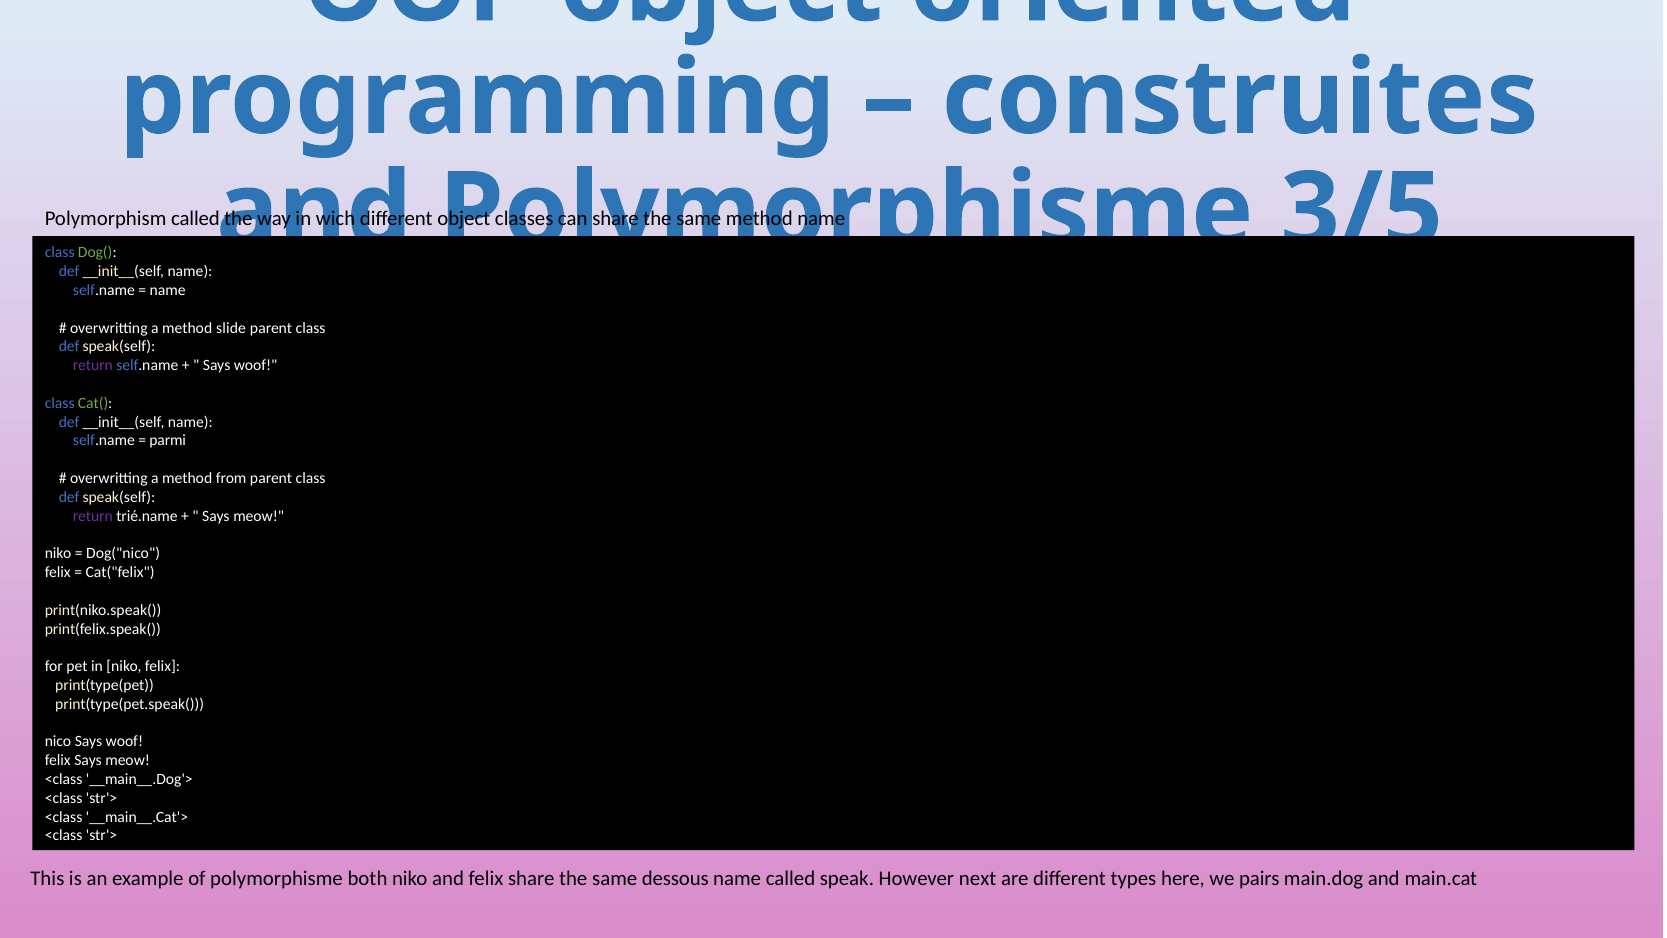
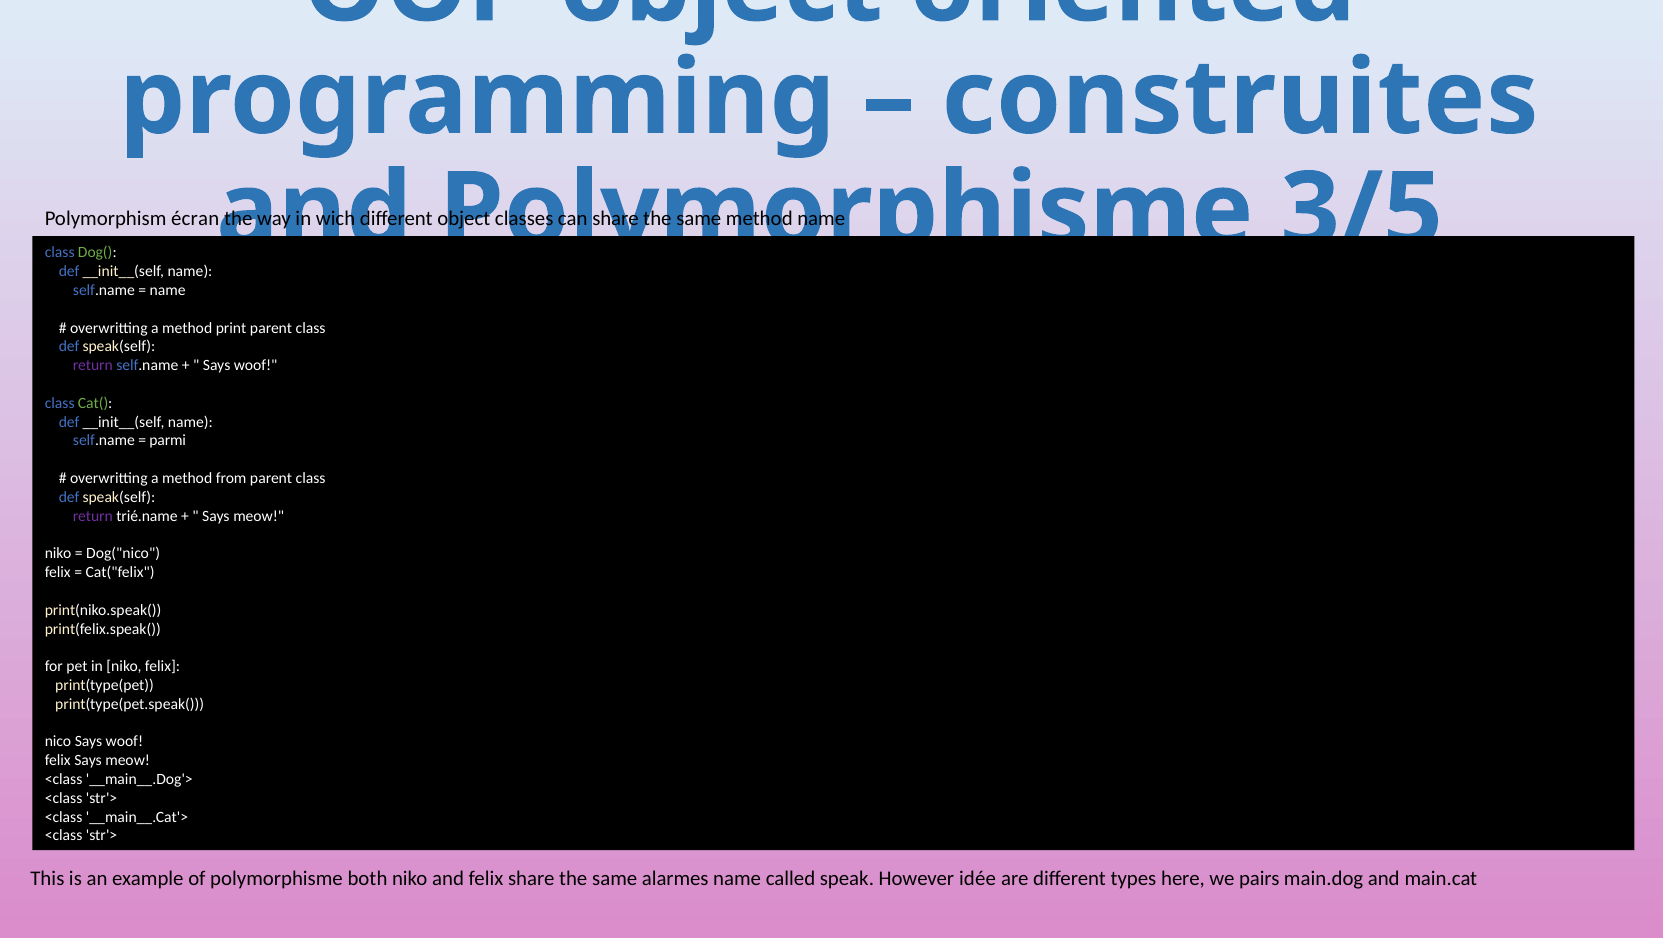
Polymorphism called: called -> écran (195, 218)
slide: slide -> print (231, 328)
dessous: dessous -> alarmes (675, 878)
next: next -> idée (978, 878)
